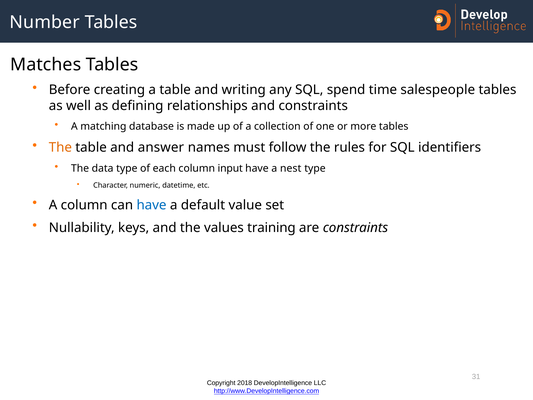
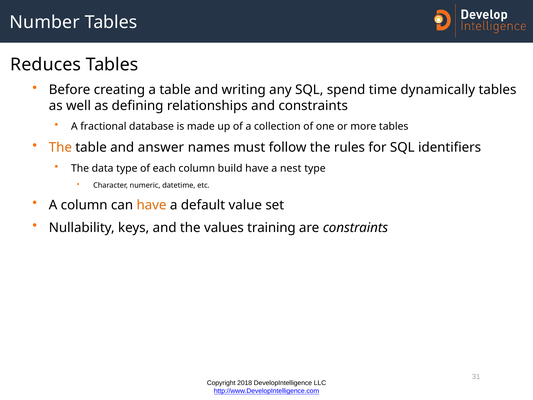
Matches: Matches -> Reduces (46, 65)
salespeople: salespeople -> dynamically (438, 90)
matching: matching -> fractional (103, 126)
input: input -> build (230, 168)
have colour: blue -> orange (152, 205)
